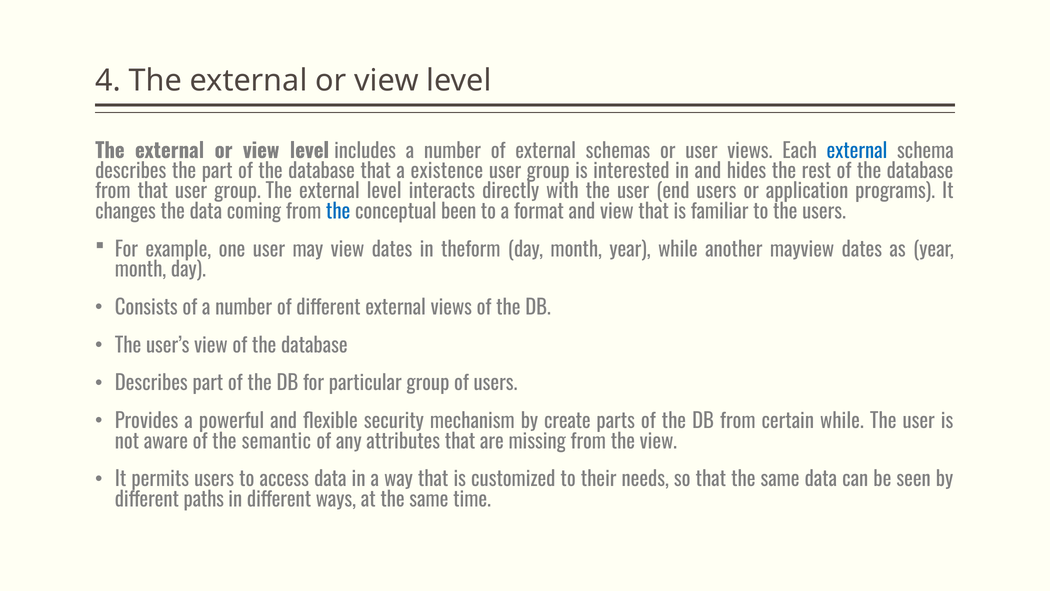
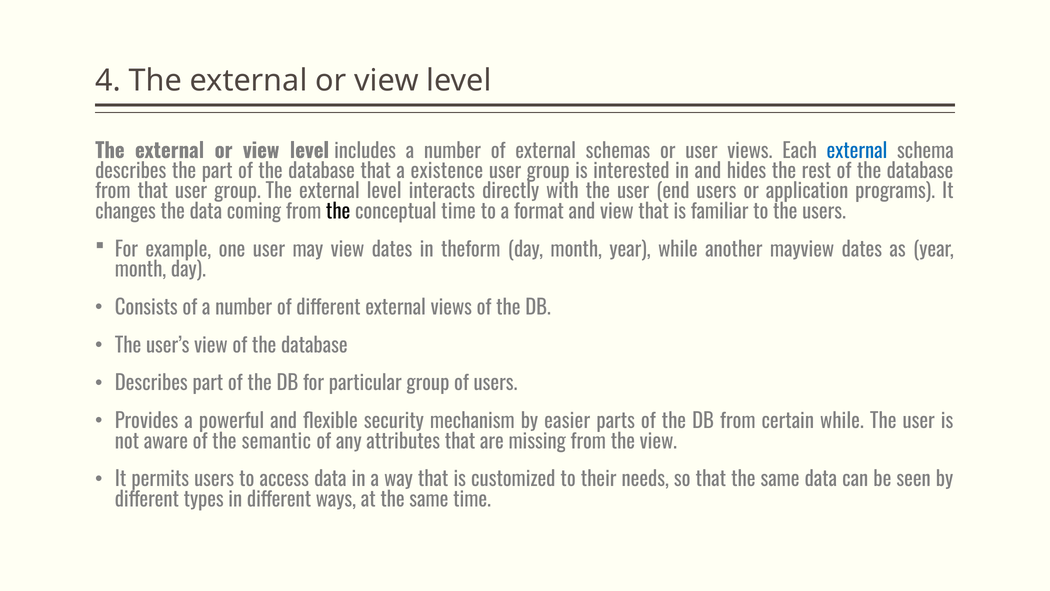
the colour: blue -> black (338, 212)
conceptual been: been -> time (459, 212)
create: create -> easier (567, 421)
paths: paths -> types (204, 499)
